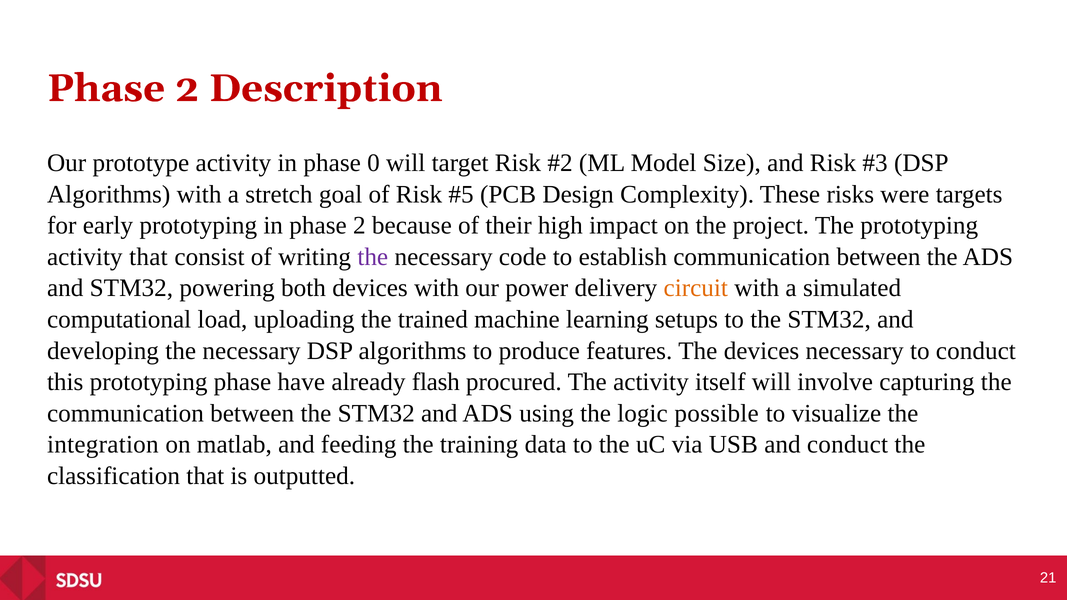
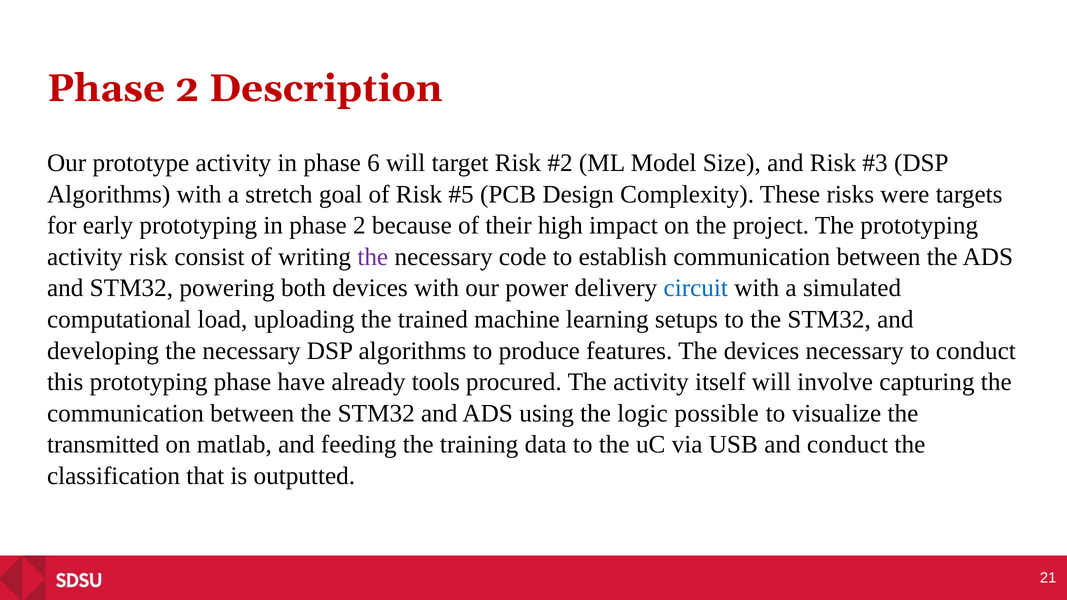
0: 0 -> 6 (373, 163)
activity that: that -> risk (148, 257)
circuit colour: orange -> blue (696, 288)
flash: flash -> tools (436, 382)
integration: integration -> transmitted (103, 445)
